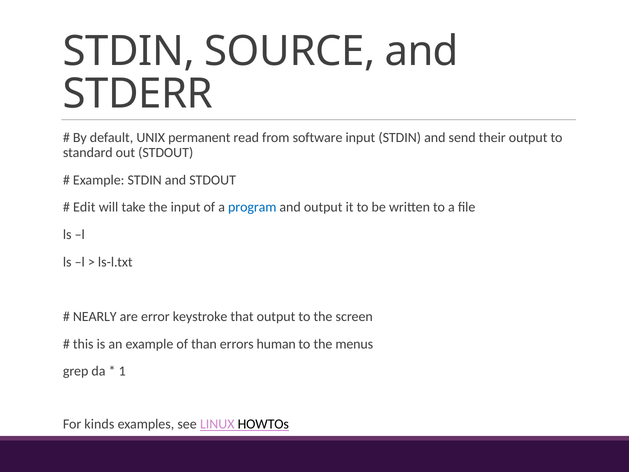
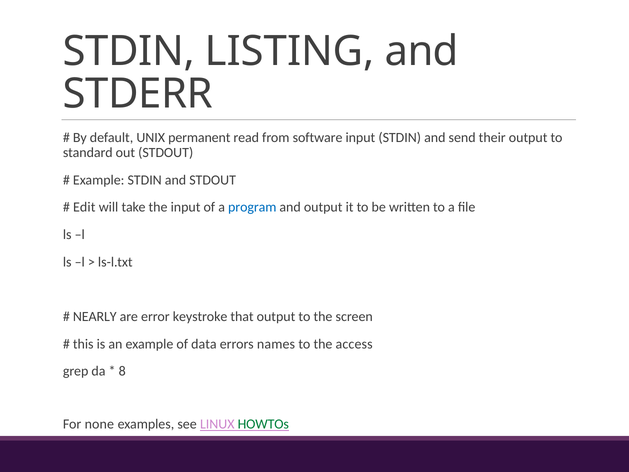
SOURCE: SOURCE -> LISTING (290, 51)
than: than -> data (204, 344)
human: human -> names (276, 344)
menus: menus -> access (354, 344)
1: 1 -> 8 (122, 371)
kinds: kinds -> none (99, 424)
HOWTOs colour: black -> green (263, 424)
